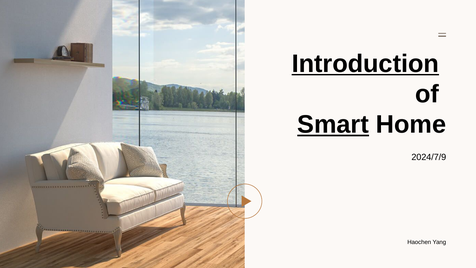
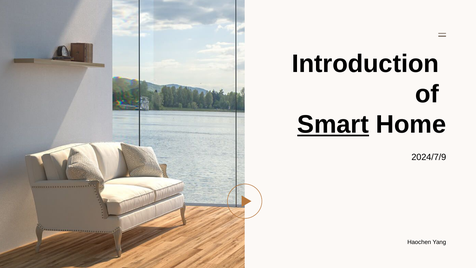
Introduction underline: present -> none (365, 64)
